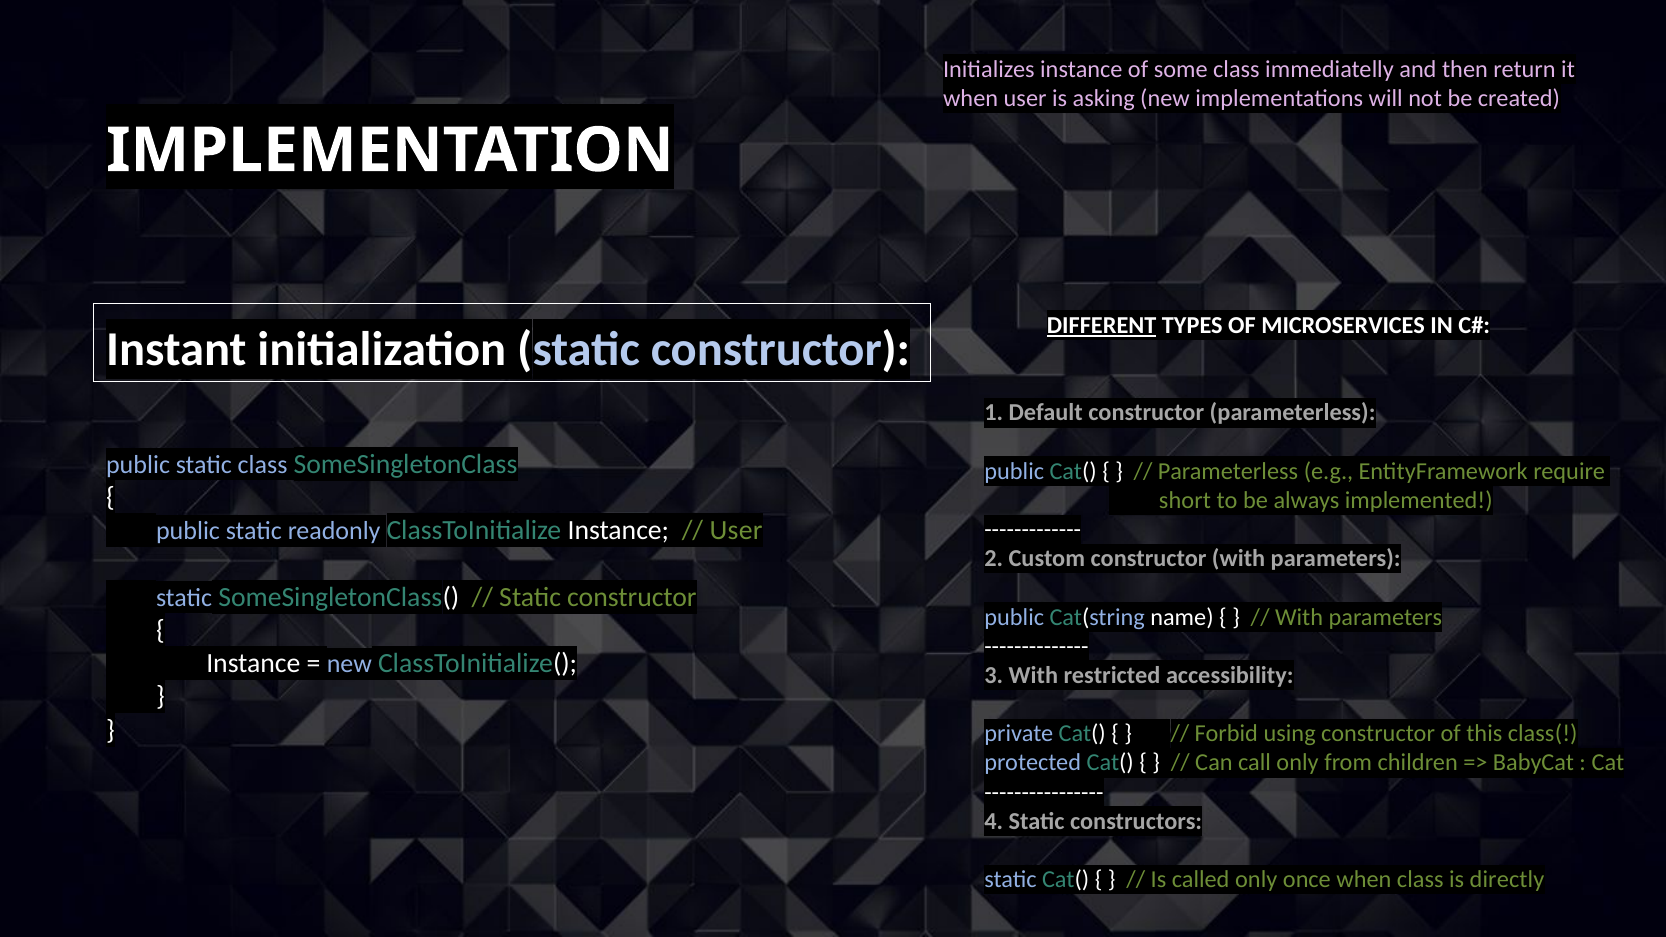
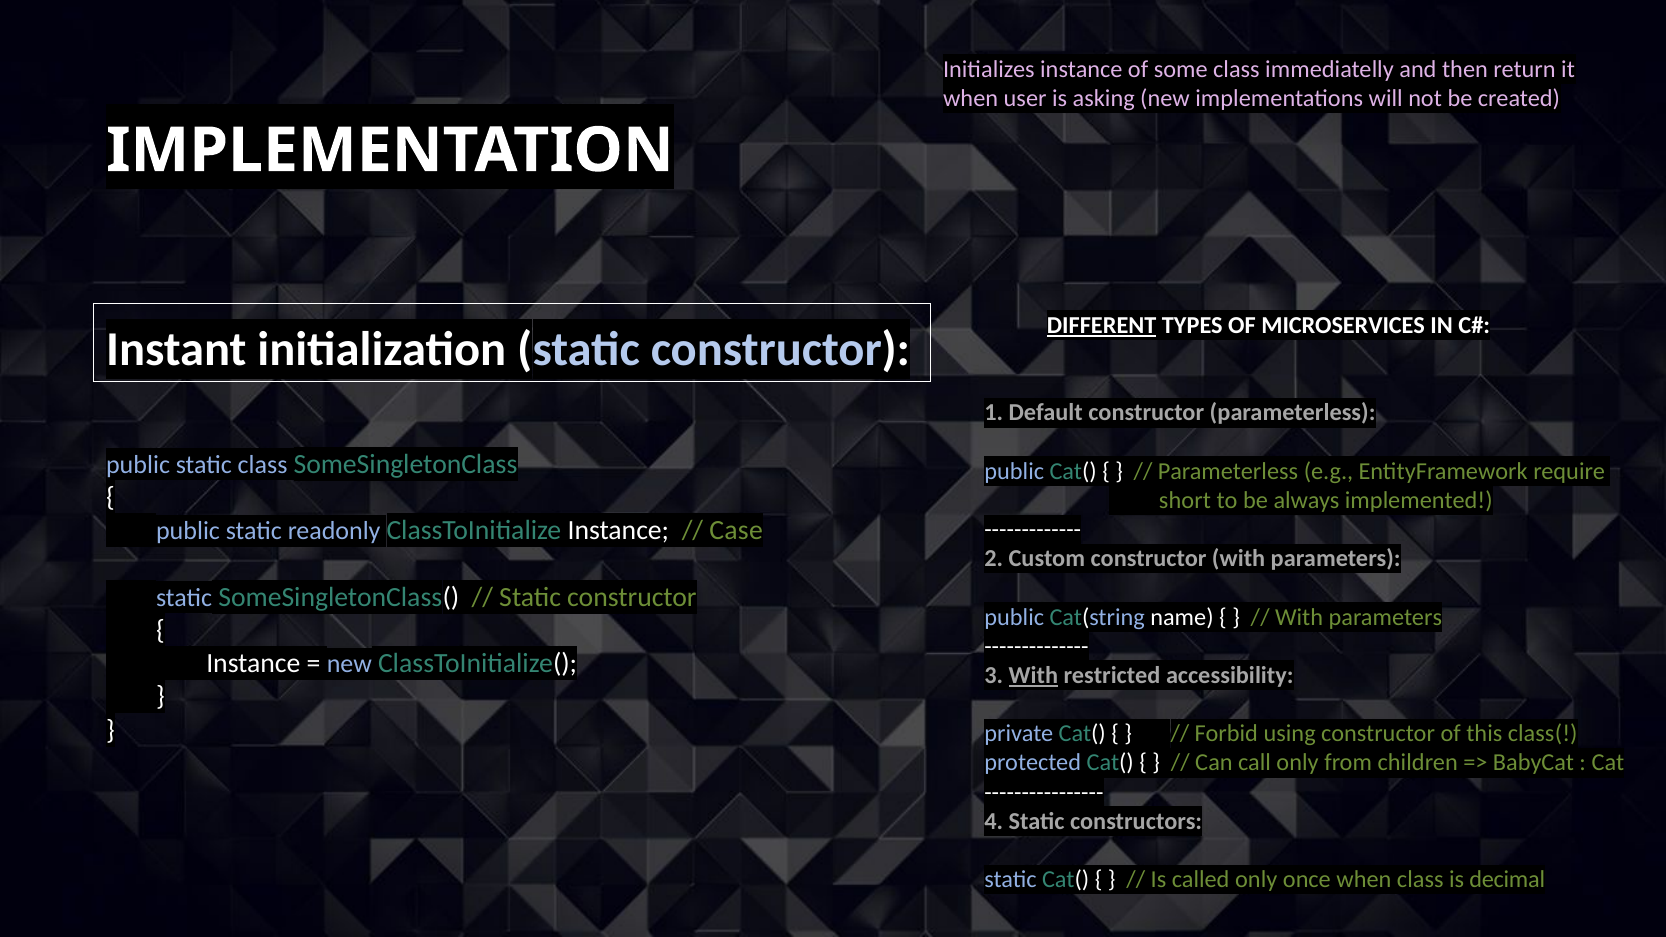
User: User -> Case (736, 531)
With underline: none -> present (1033, 676)
directly: directly -> decimal (1507, 880)
